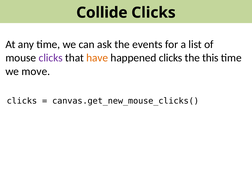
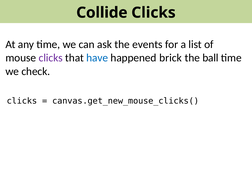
have colour: orange -> blue (97, 58)
happened clicks: clicks -> brick (171, 58)
this: this -> ball (210, 58)
move: move -> check (36, 71)
